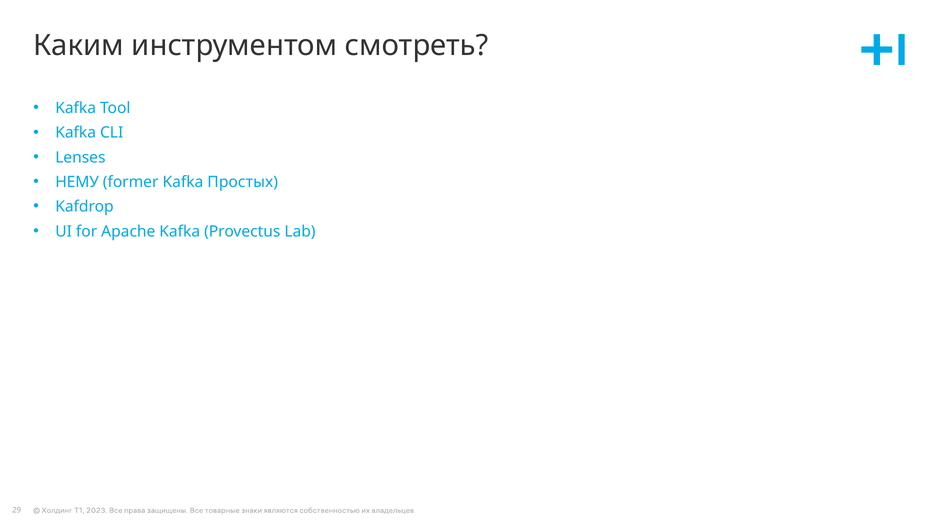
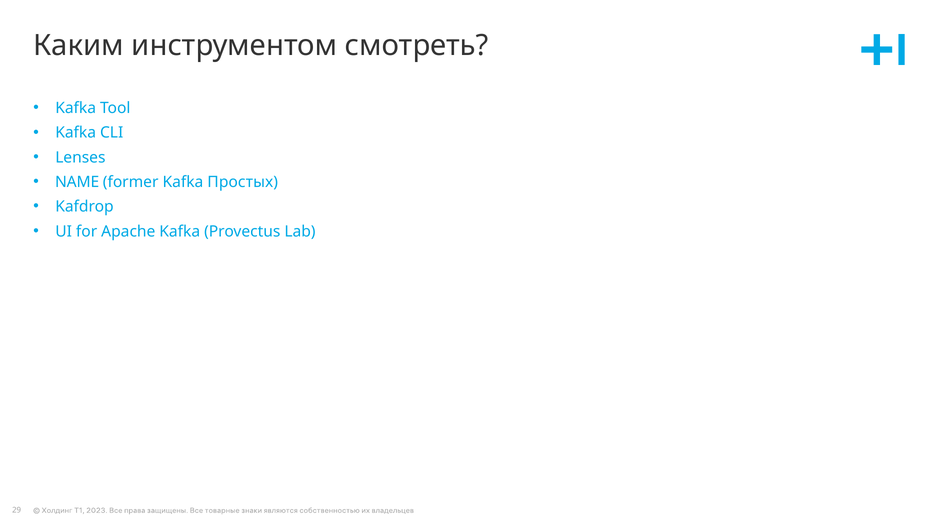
НЕМУ: НЕМУ -> NAME (77, 182)
